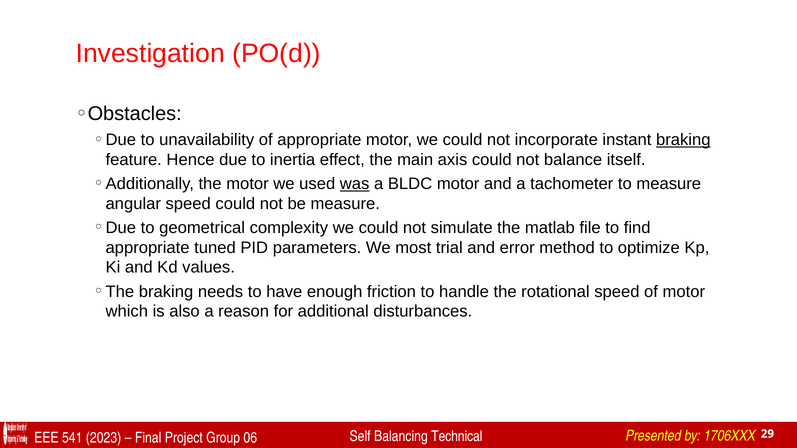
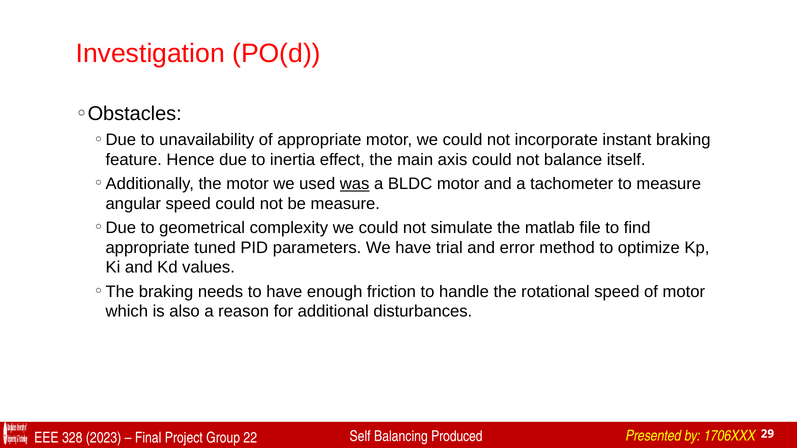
braking underline: present -> none (683, 140)
We most: most -> have (413, 248)
541: 541 -> 328 (72, 438)
06: 06 -> 22 (250, 438)
Technical: Technical -> Produced (457, 437)
